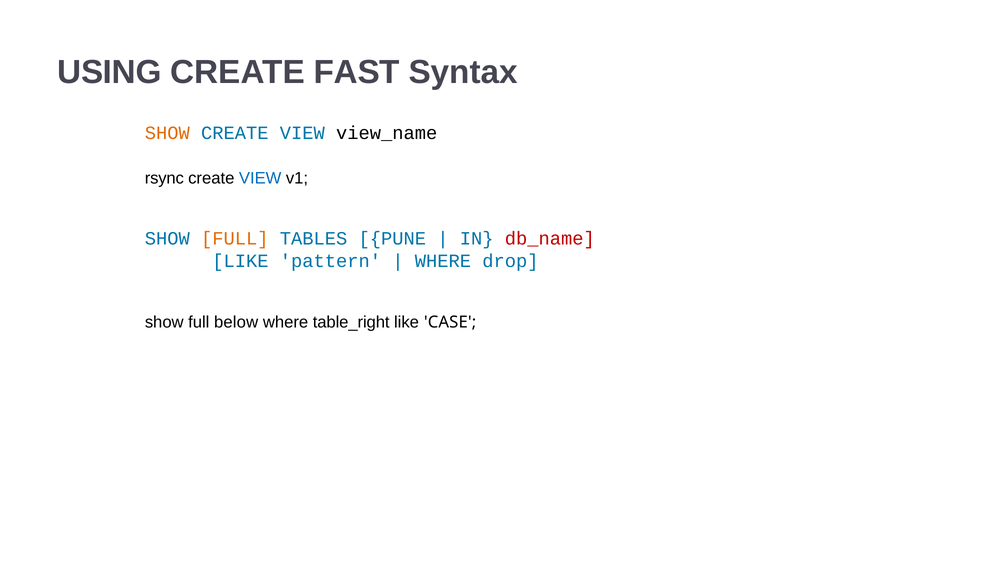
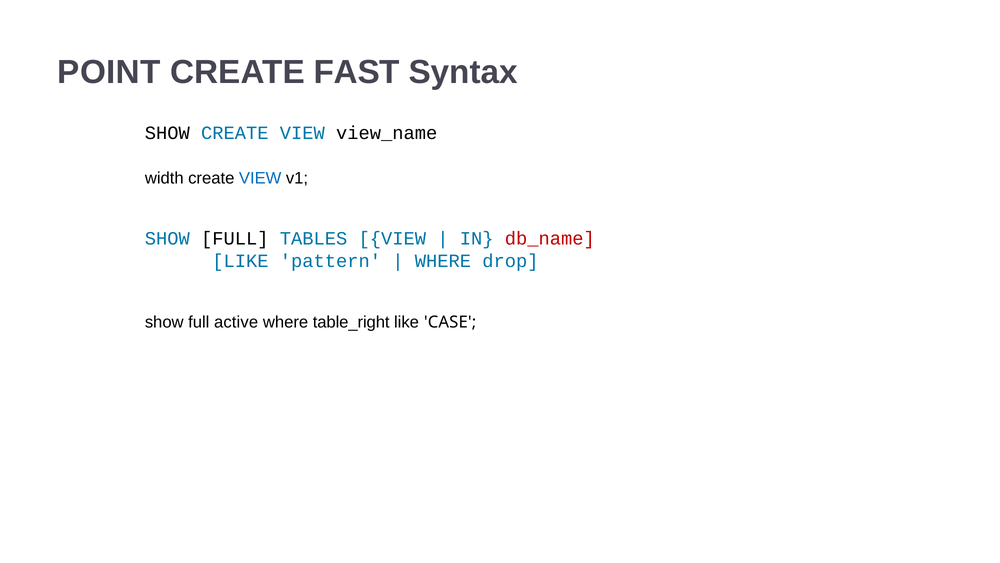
USING: USING -> POINT (109, 72)
SHOW colour: orange -> black (167, 133)
rsync: rsync -> width (164, 178)
FULL colour: orange -> black (235, 238)
TABLES PUNE: PUNE -> VIEW (392, 238)
below: below -> active (236, 322)
